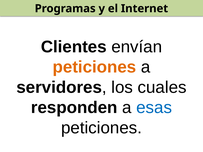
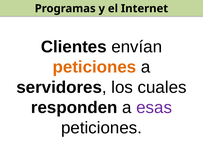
esas colour: blue -> purple (154, 108)
